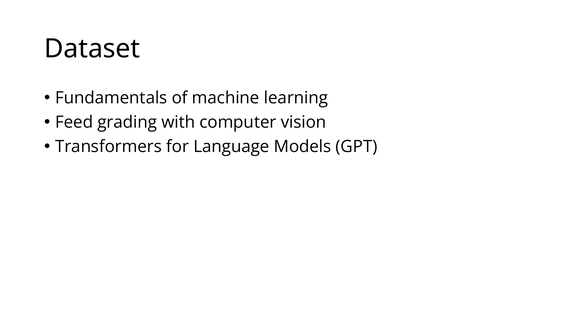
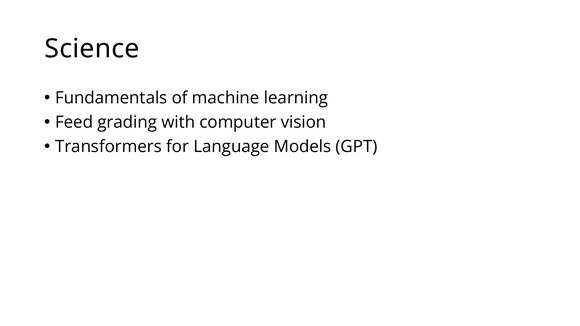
Dataset: Dataset -> Science (92, 49)
